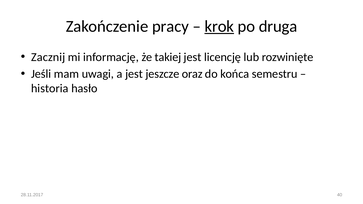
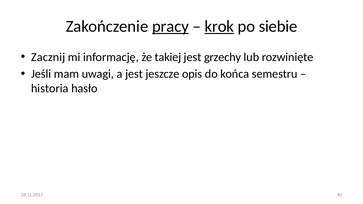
pracy underline: none -> present (170, 26)
druga: druga -> siebie (278, 26)
licencję: licencję -> grzechy (223, 57)
oraz: oraz -> opis (192, 74)
